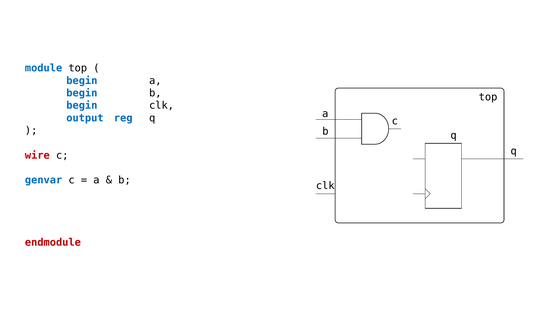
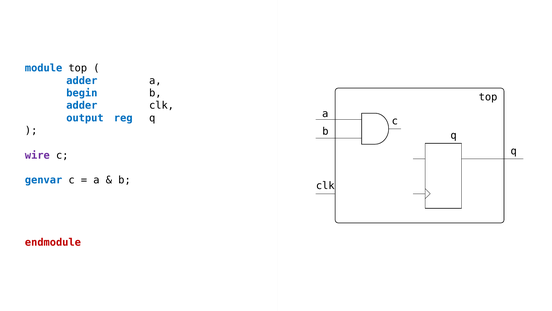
begin: begin -> adder (82, 80)
begin: begin -> adder (82, 105)
wire colour: red -> purple (37, 155)
